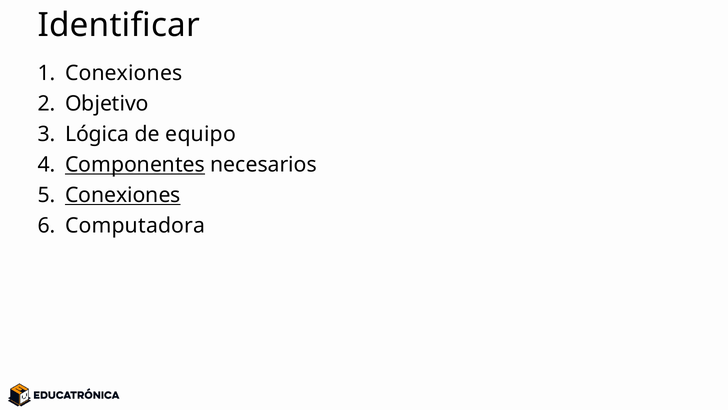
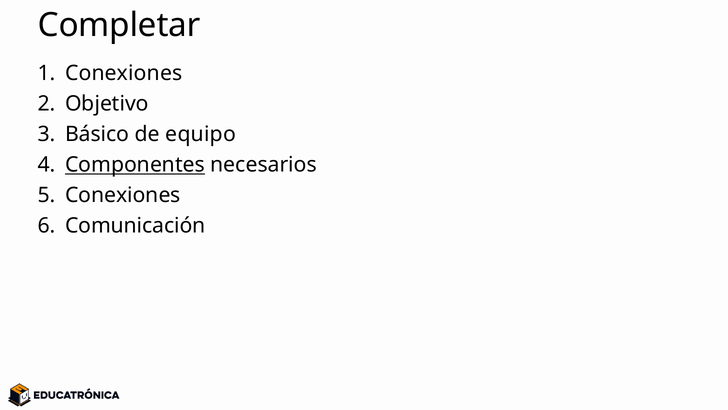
Identificar: Identificar -> Completar (119, 25)
Lógica: Lógica -> Básico (97, 134)
Conexiones underline: present -> none (123, 195)
Computadora: Computadora -> Comunicación (135, 226)
